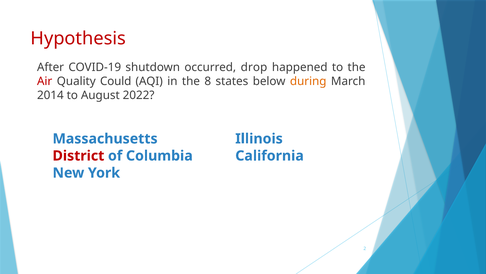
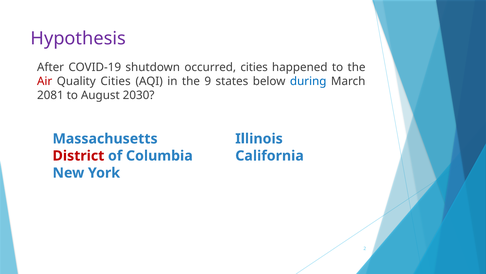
Hypothesis colour: red -> purple (78, 38)
occurred drop: drop -> cities (254, 67)
Quality Could: Could -> Cities (116, 81)
8: 8 -> 9 (208, 81)
during colour: orange -> blue (308, 81)
2014: 2014 -> 2081 (50, 95)
2022: 2022 -> 2030 (139, 95)
